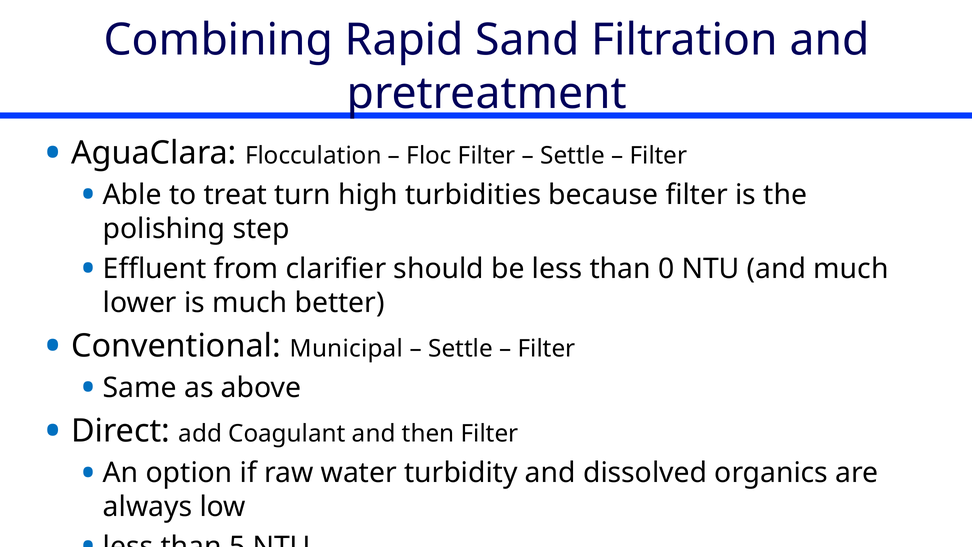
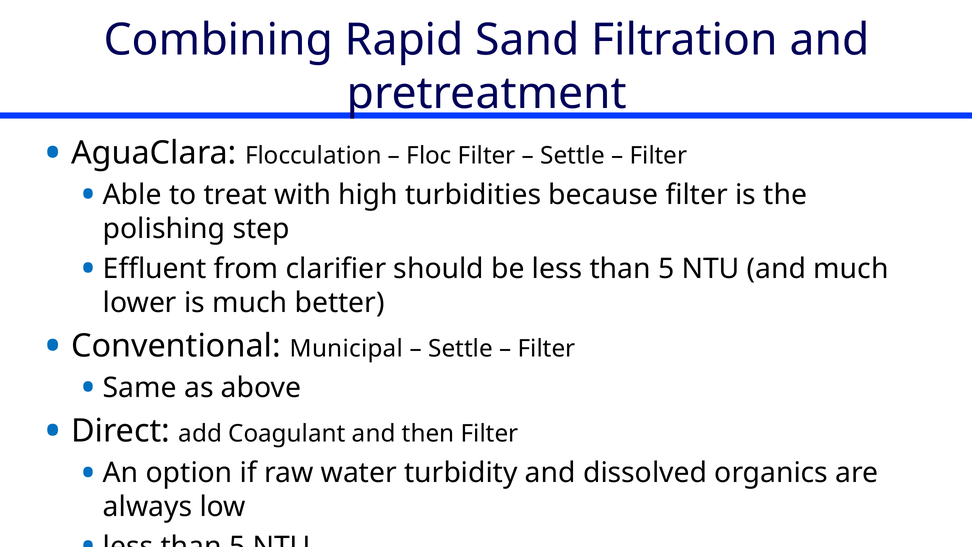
turn: turn -> with (303, 195)
be less than 0: 0 -> 5 (666, 269)
